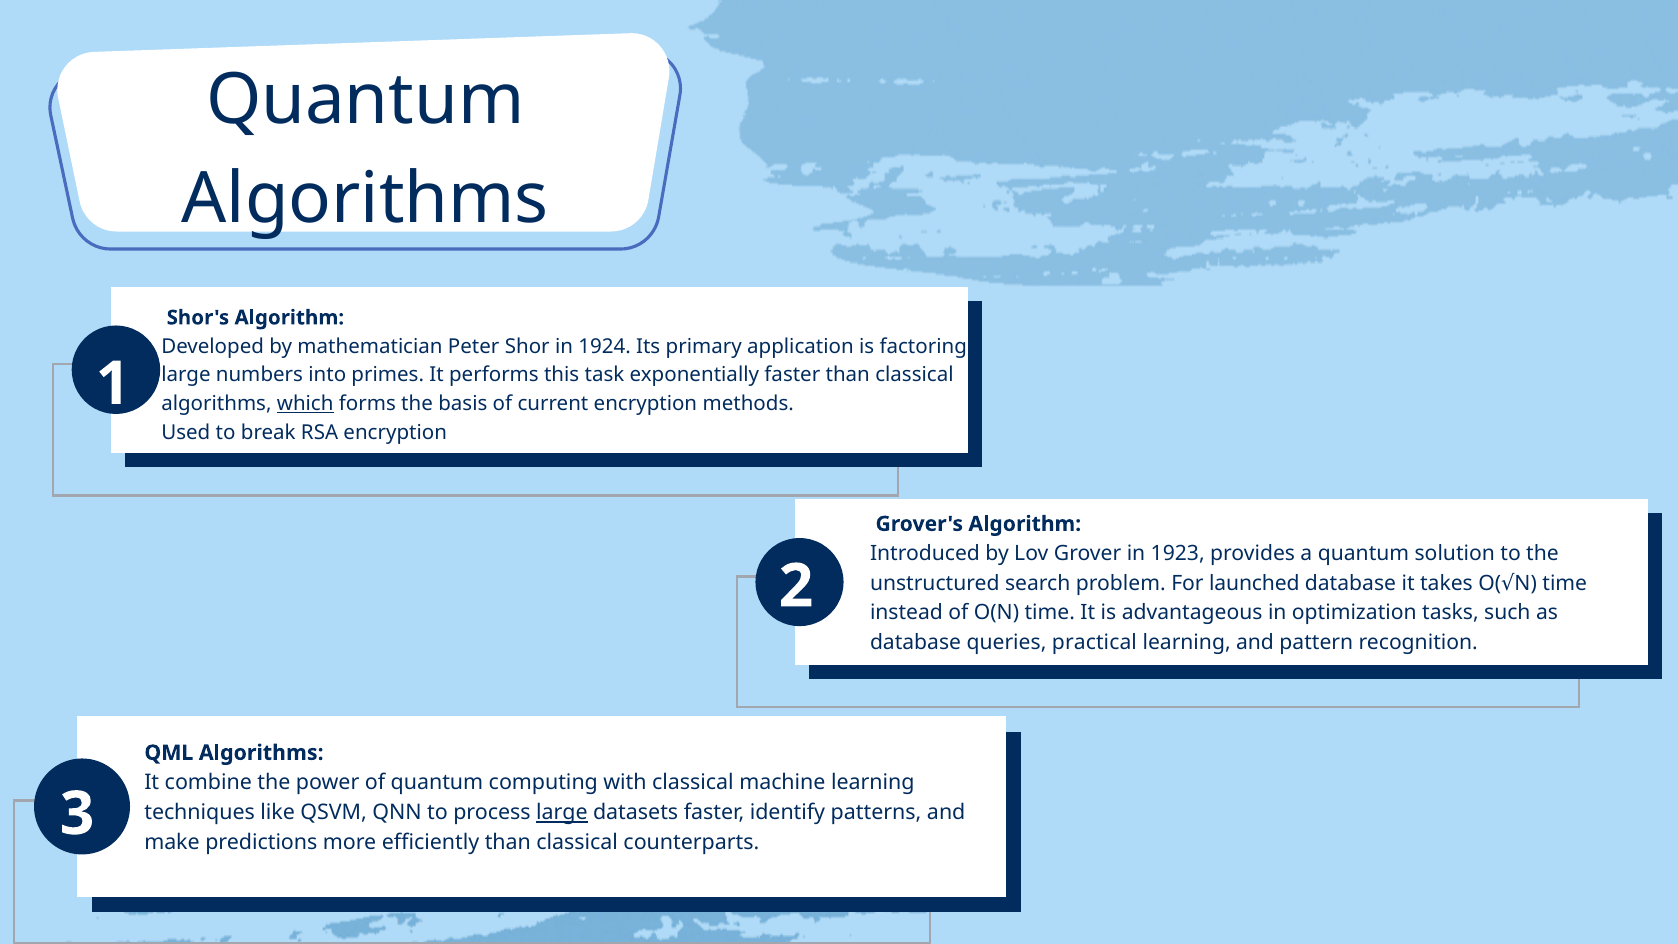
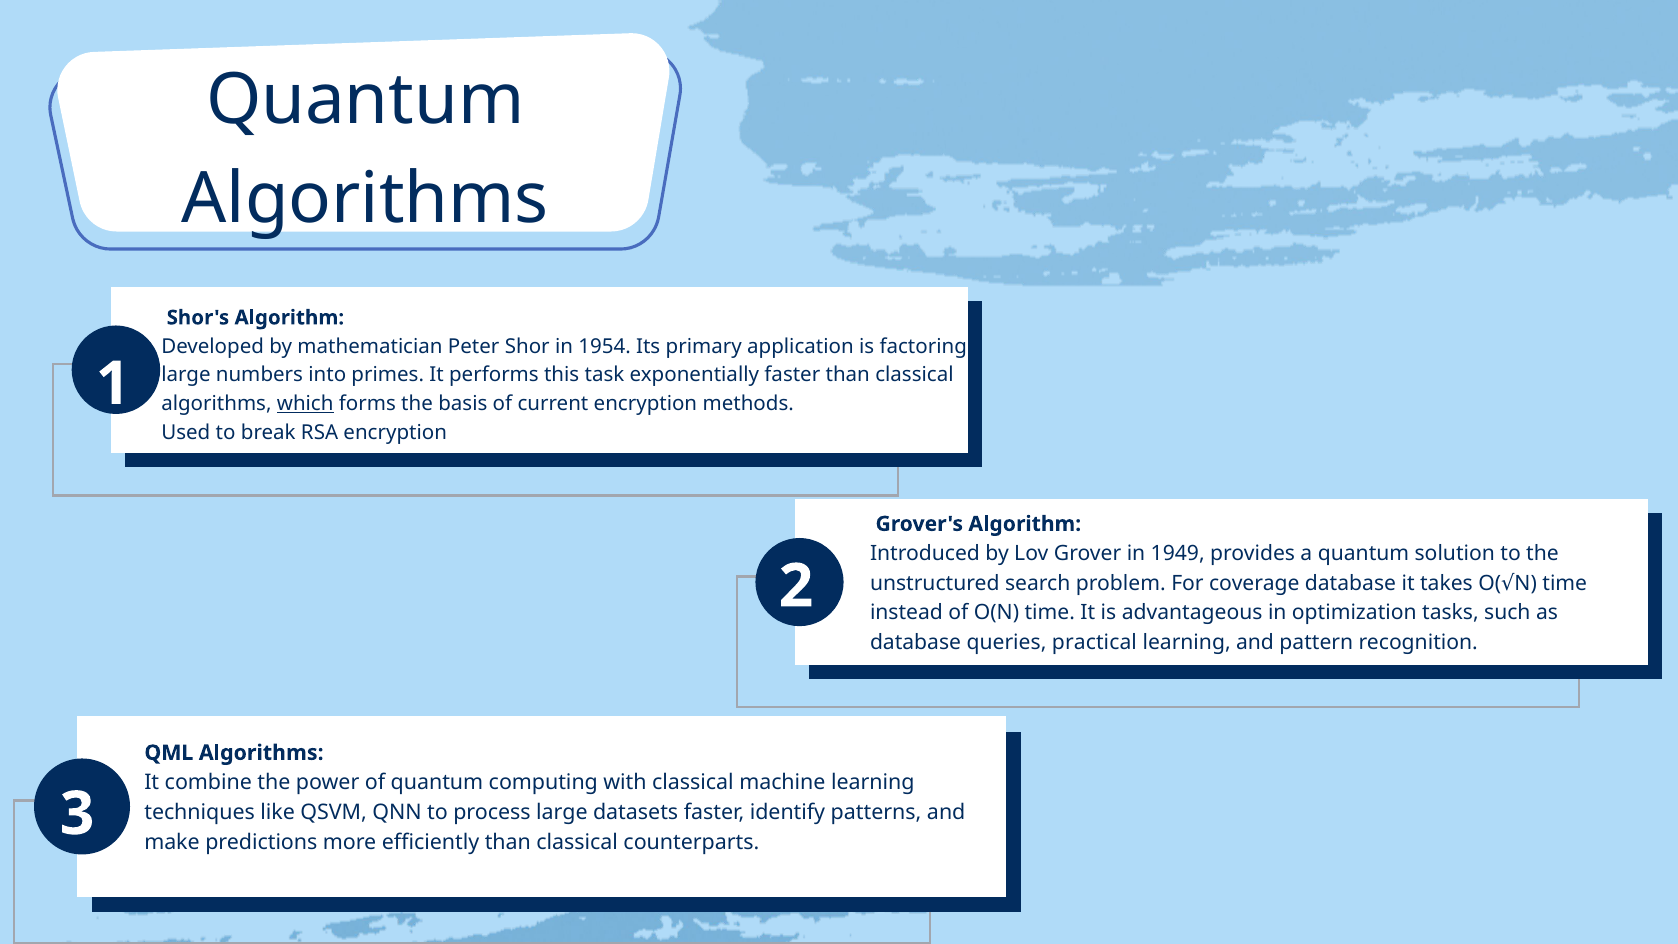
1924: 1924 -> 1954 (605, 346)
1923: 1923 -> 1949 (1178, 553)
launched: launched -> coverage (1254, 583)
large underline: present -> none (562, 813)
